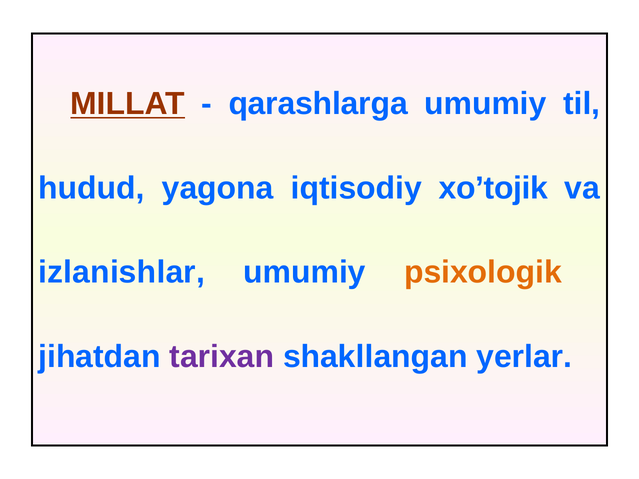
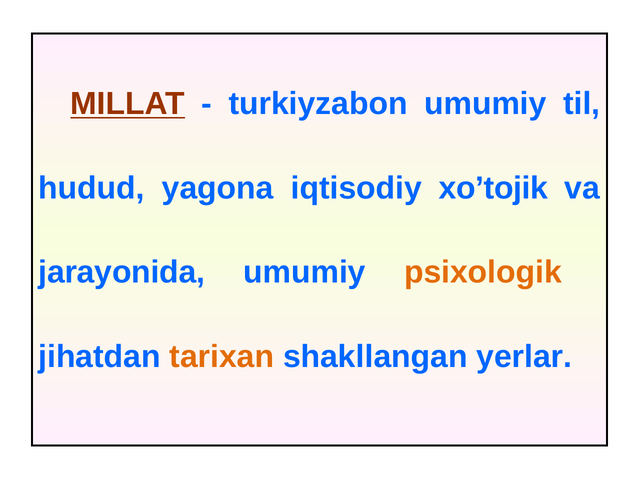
qarashlarga: qarashlarga -> turkiyzabon (318, 104)
izlanishlar: izlanishlar -> jarayonida (122, 273)
tarixan colour: purple -> orange (222, 357)
